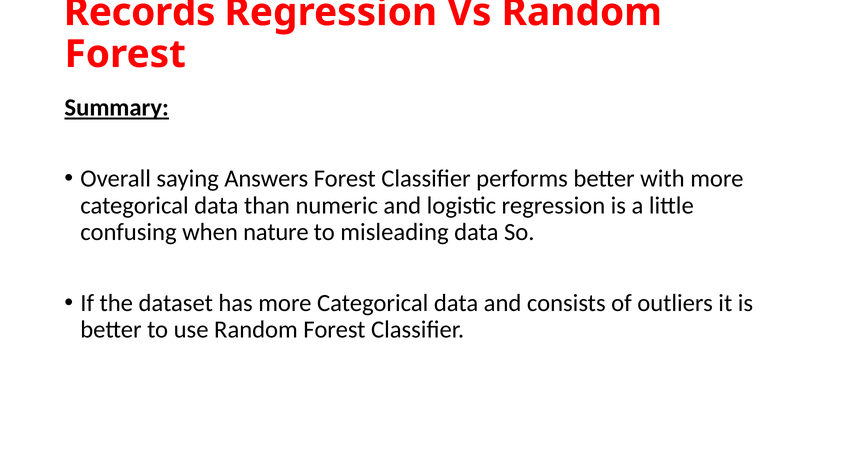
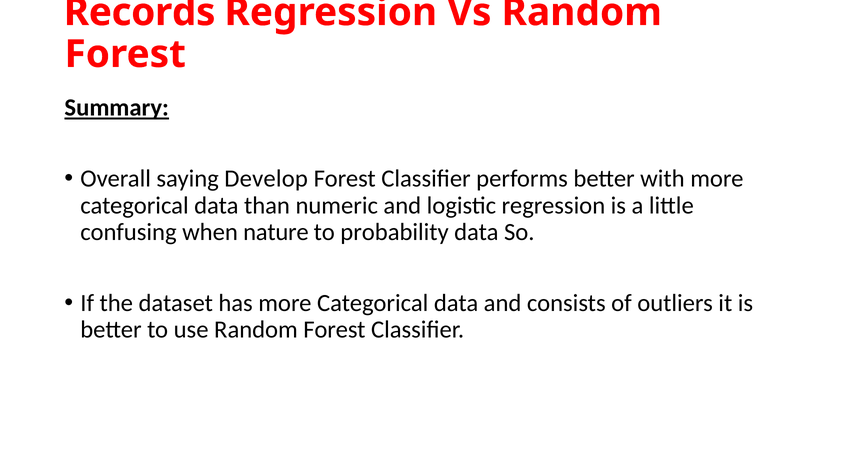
Answers: Answers -> Develop (266, 179)
misleading: misleading -> probability (395, 232)
